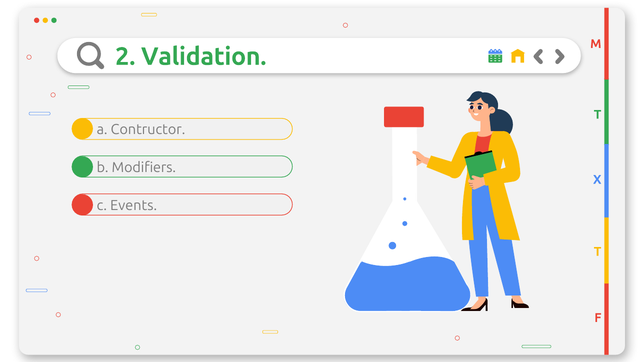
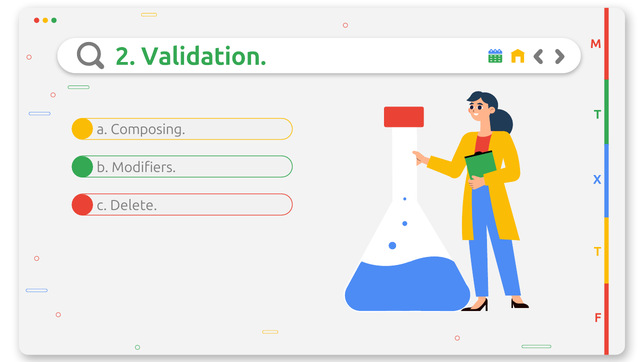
Contructor: Contructor -> Composing (148, 130)
Events: Events -> Delete (134, 206)
